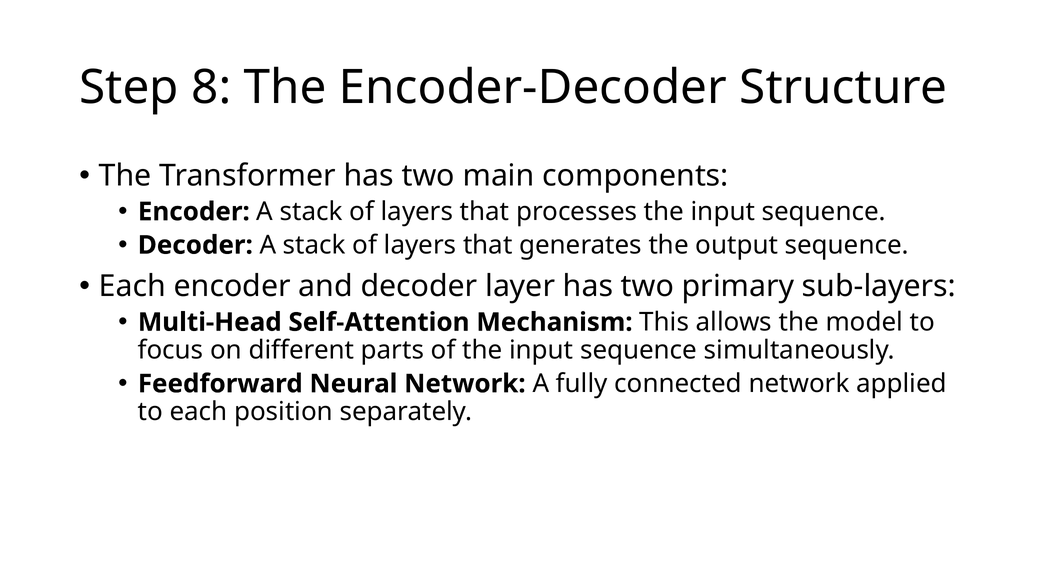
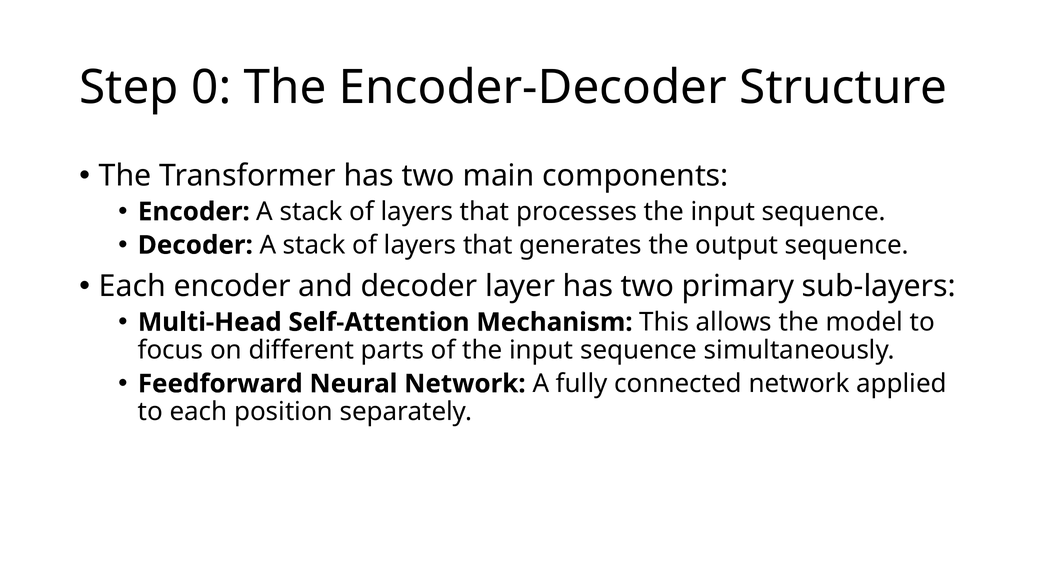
8: 8 -> 0 (211, 87)
